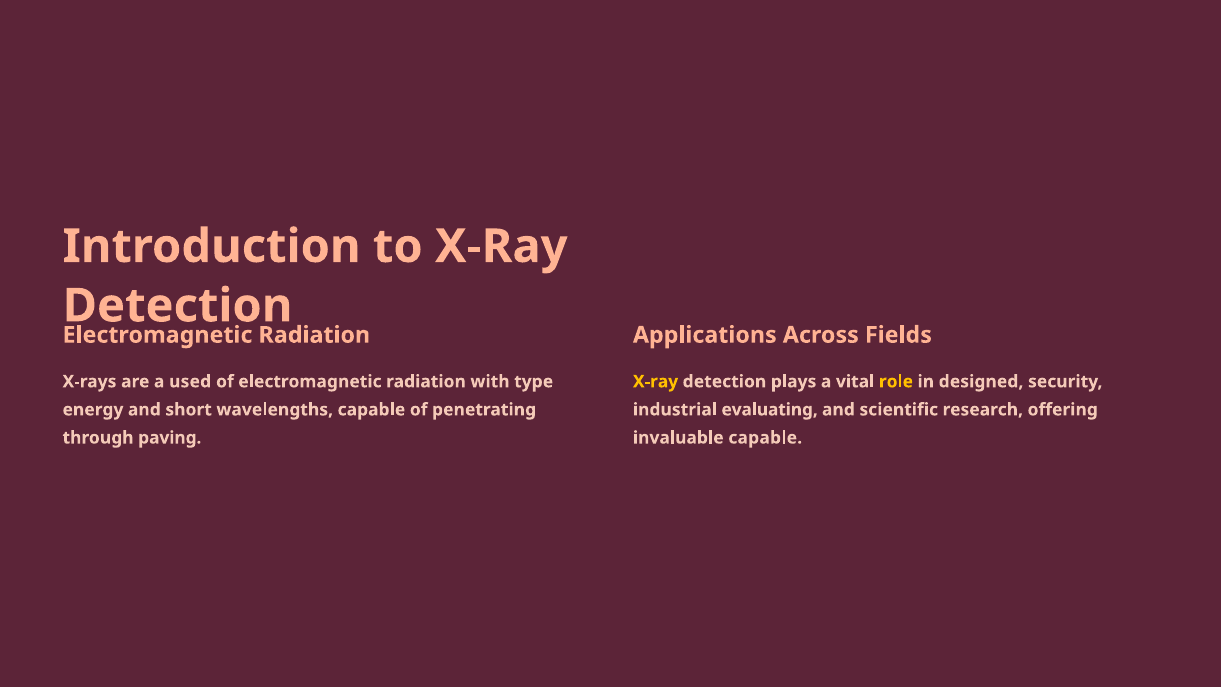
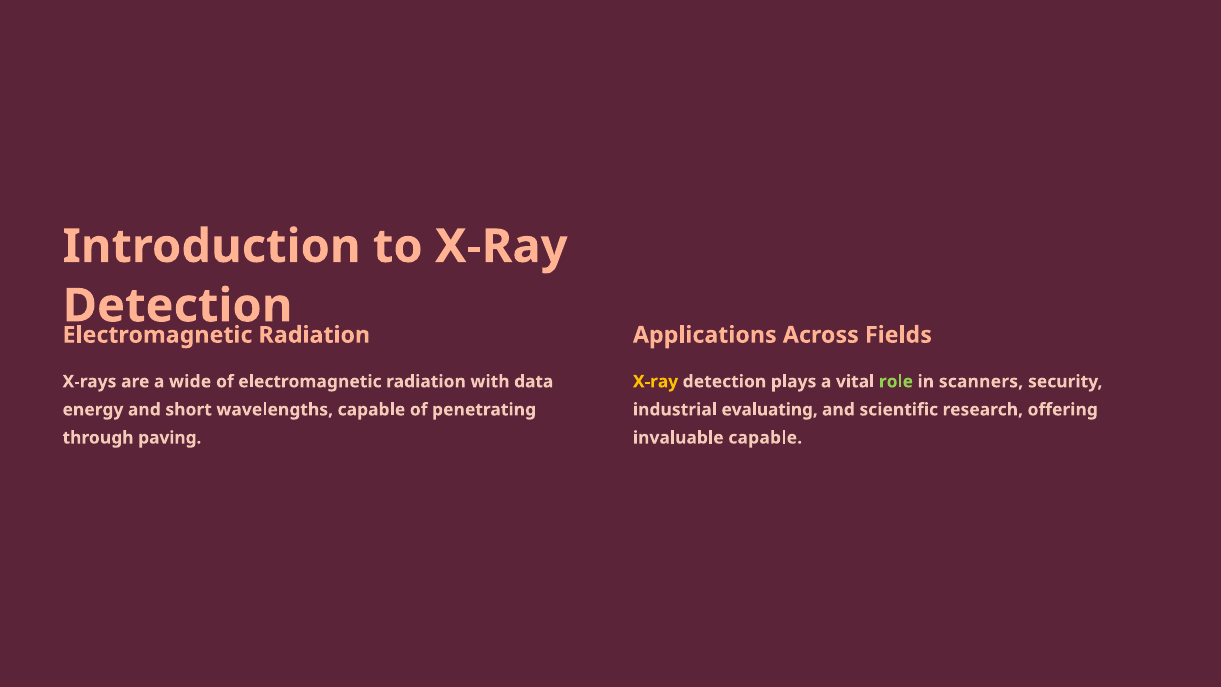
used: used -> wide (190, 381)
type: type -> data (534, 381)
role colour: yellow -> light green (896, 381)
designed: designed -> scanners (981, 381)
